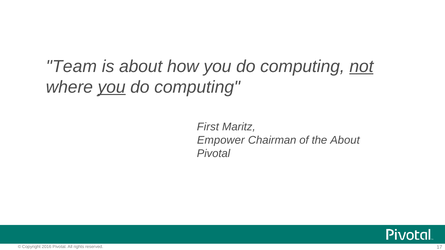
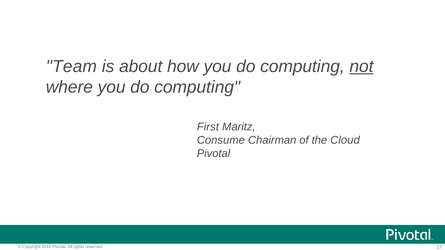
you underline: present -> none (112, 87)
Empower: Empower -> Consume (221, 140)
the About: About -> Cloud (345, 140)
